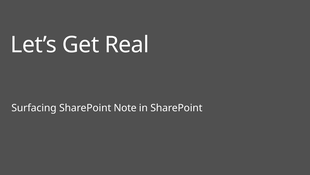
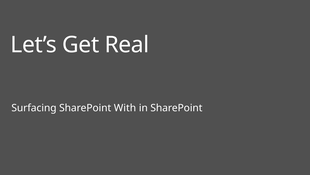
Note: Note -> With (125, 108)
